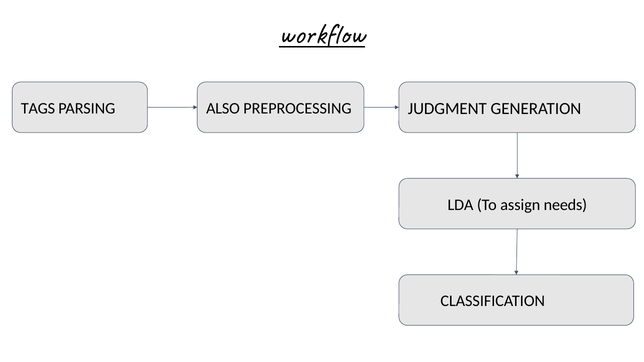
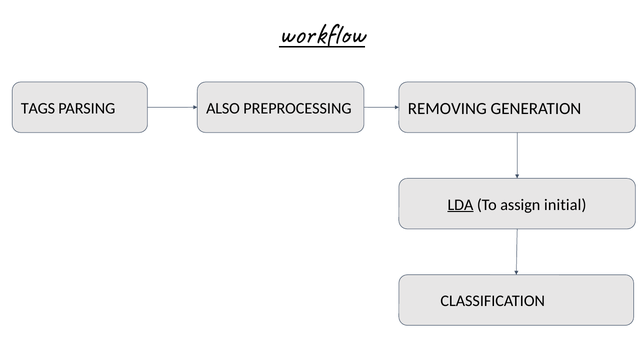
JUDGMENT: JUDGMENT -> REMOVING (447, 109)
LDA underline: none -> present (460, 205)
needs: needs -> initial (565, 205)
